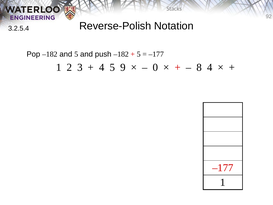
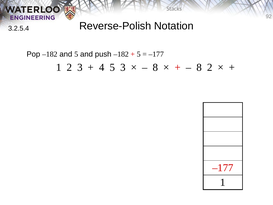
5 9: 9 -> 3 (123, 67)
0: 0 -> 8 (155, 67)
8 4: 4 -> 2 (210, 67)
